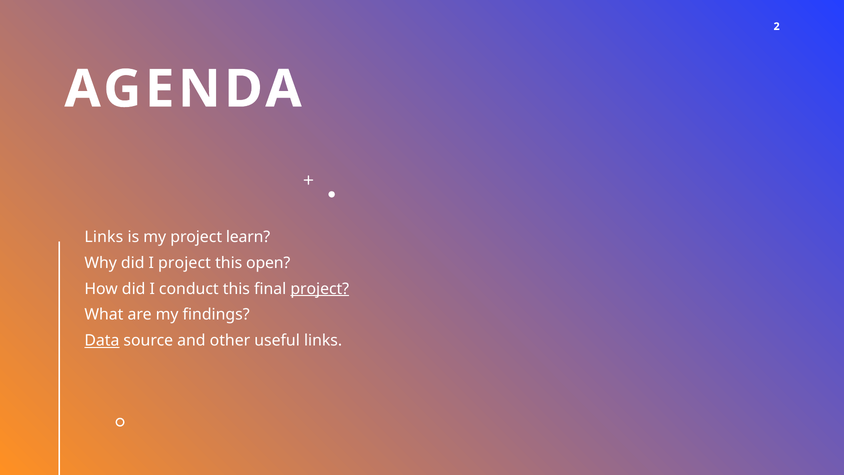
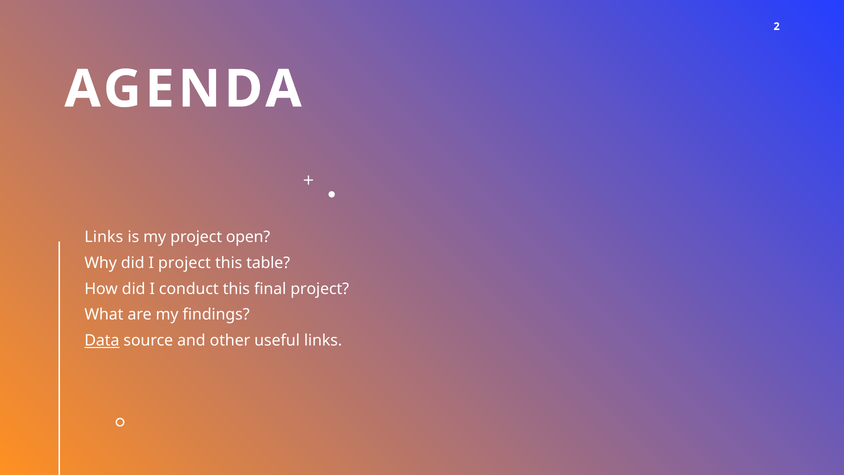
learn: learn -> open (248, 237)
open: open -> table (268, 263)
project underline: present -> none (320, 289)
